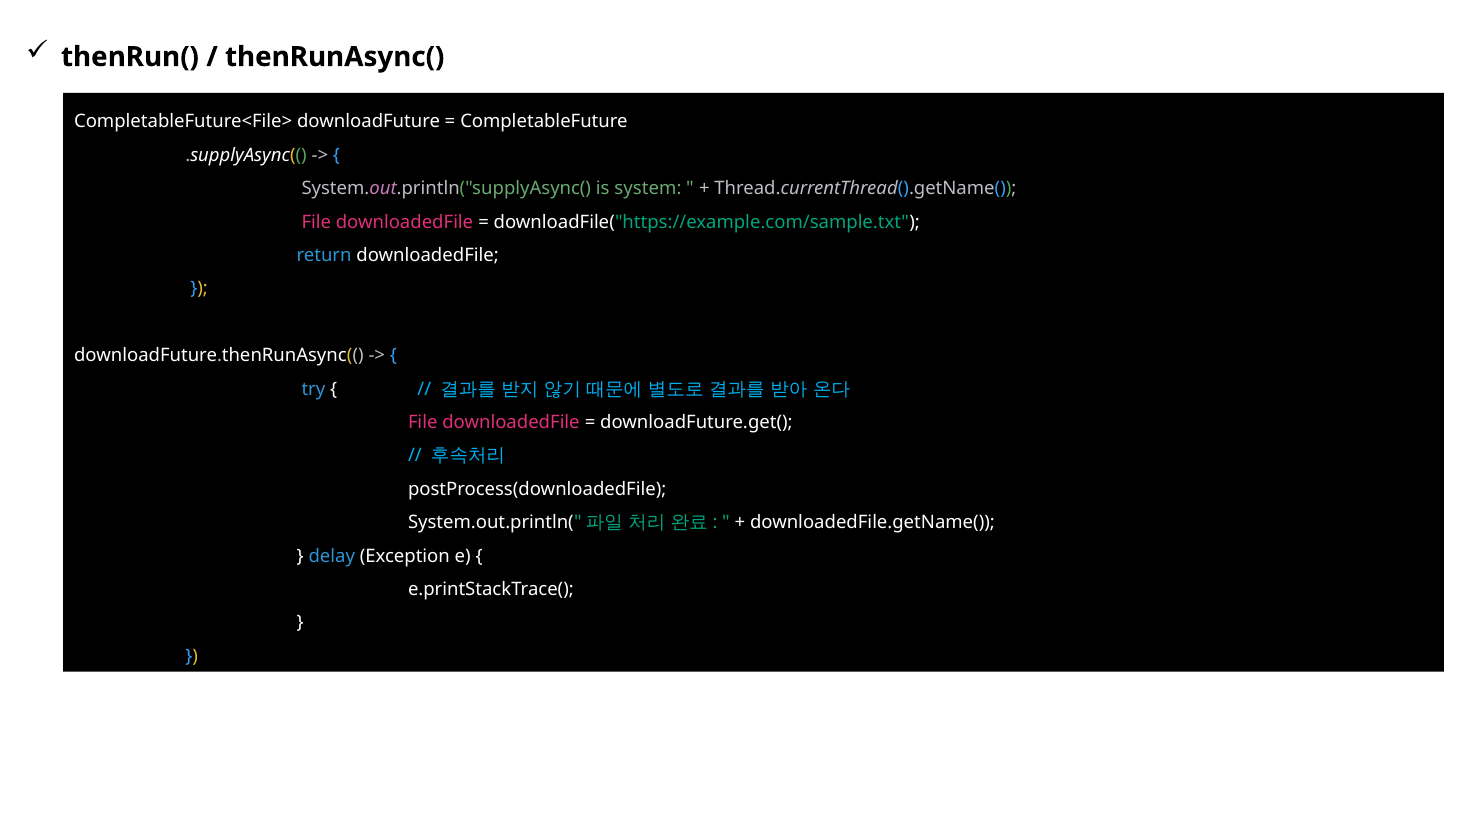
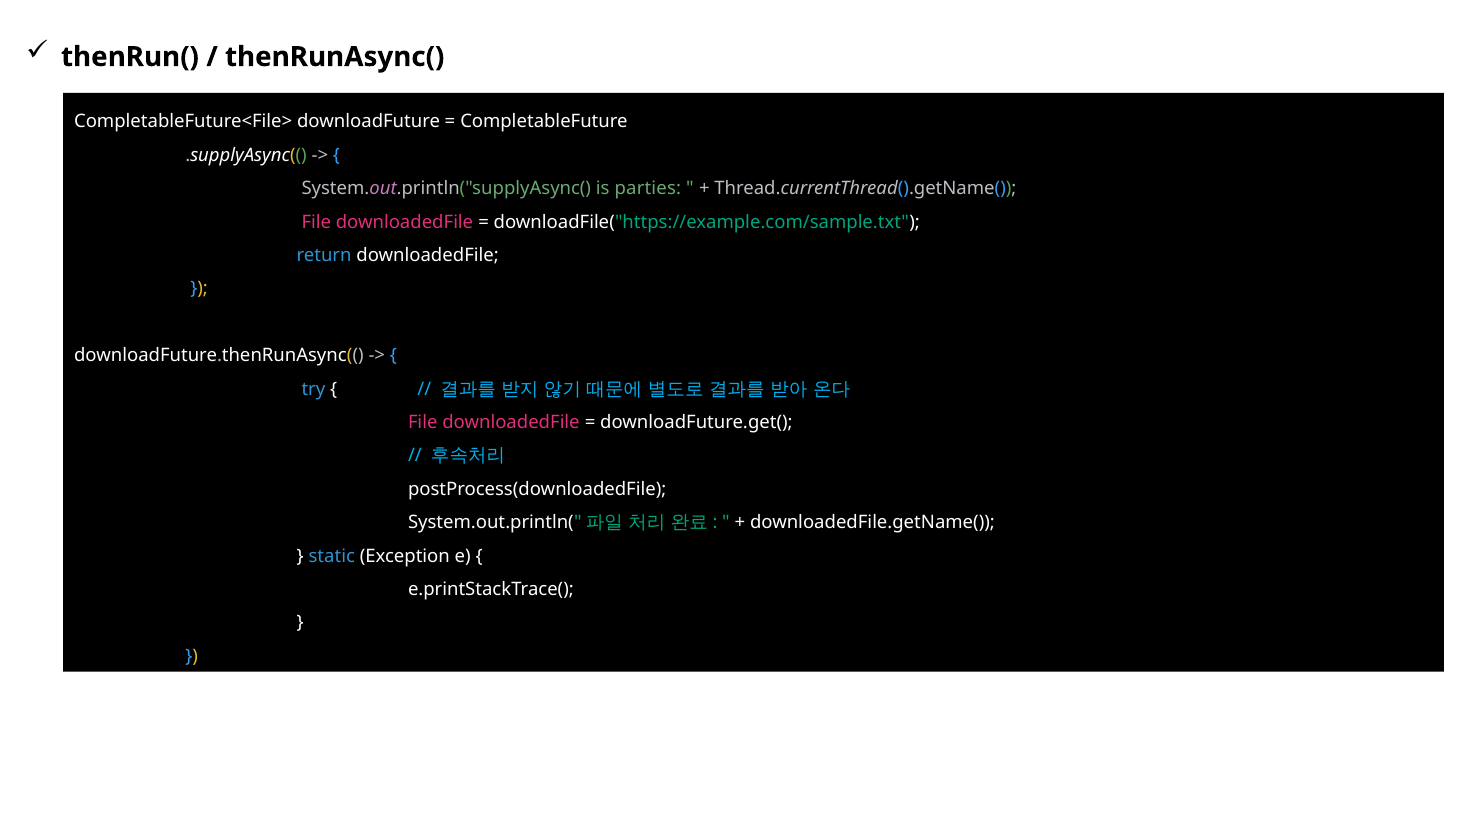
system: system -> parties (648, 189)
delay: delay -> static (332, 556)
